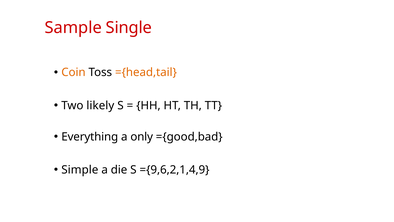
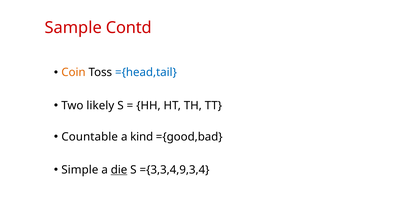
Single: Single -> Contd (129, 28)
={head,tail colour: orange -> blue (146, 72)
Everything: Everything -> Countable (90, 137)
only: only -> kind (142, 137)
die underline: none -> present (119, 170)
={9,6,2,1,4,9: ={9,6,2,1,4,9 -> ={3,3,4,9,3,4 (175, 170)
